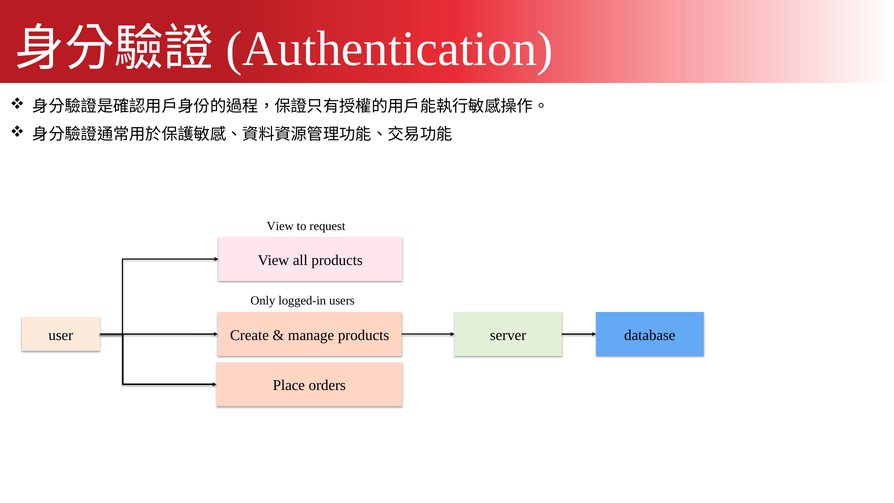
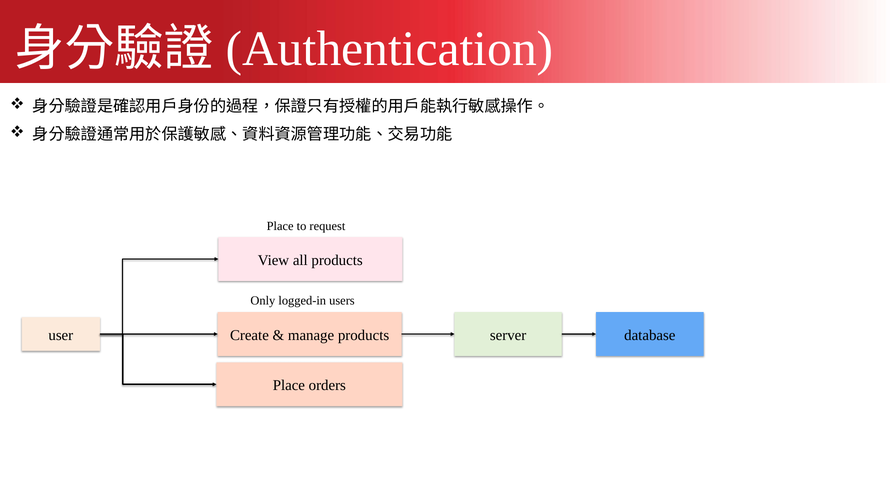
View: View -> Place (280, 226)
